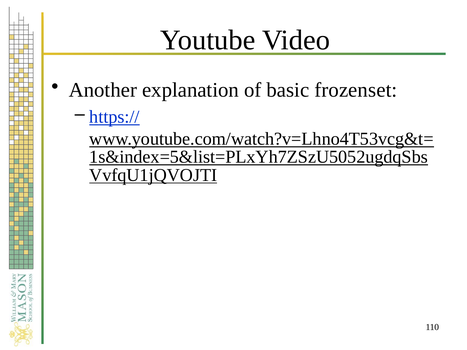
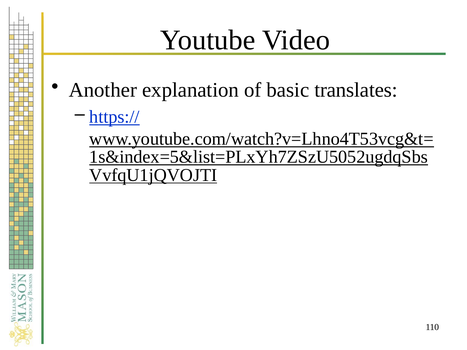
frozenset: frozenset -> translates (356, 90)
